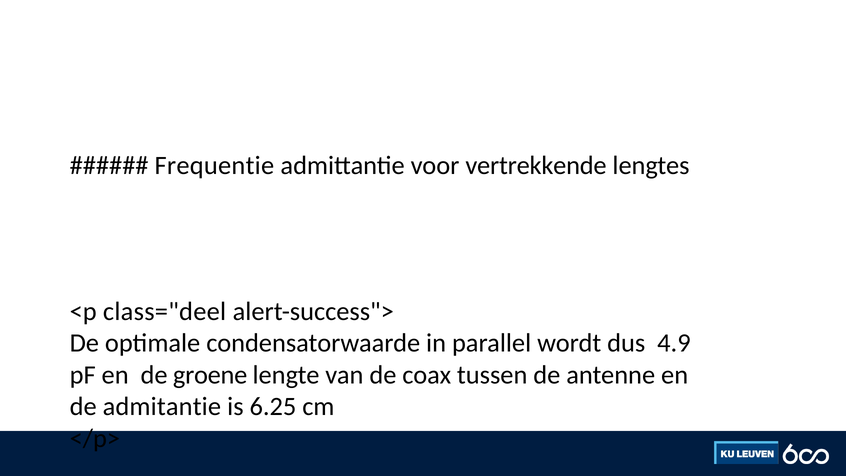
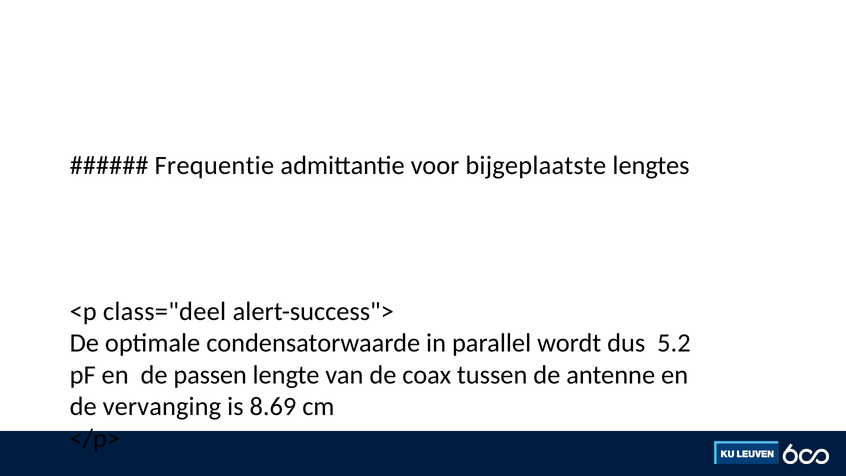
vertrekkende: vertrekkende -> bijgeplaatste (536, 165)
4.9: 4.9 -> 5.2 (674, 343)
groene: groene -> passen (210, 375)
admitantie: admitantie -> vervanging (162, 407)
6.25: 6.25 -> 8.69 (273, 407)
